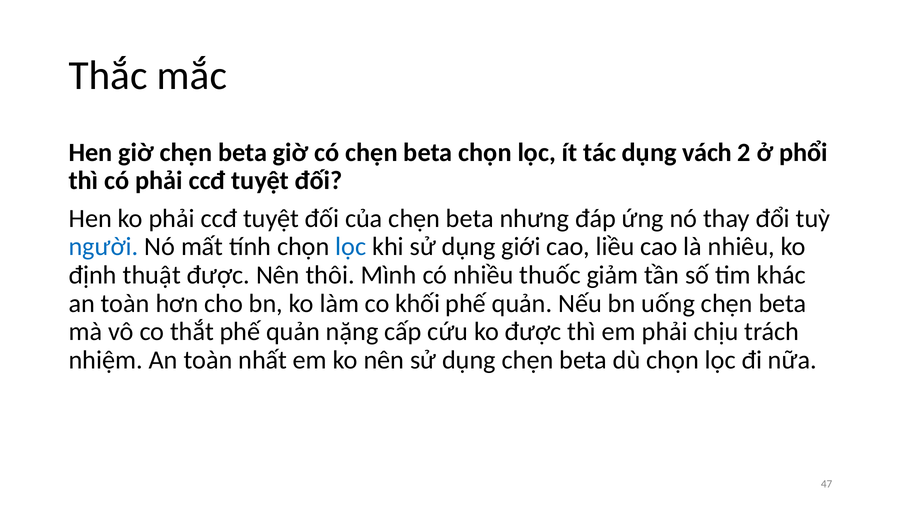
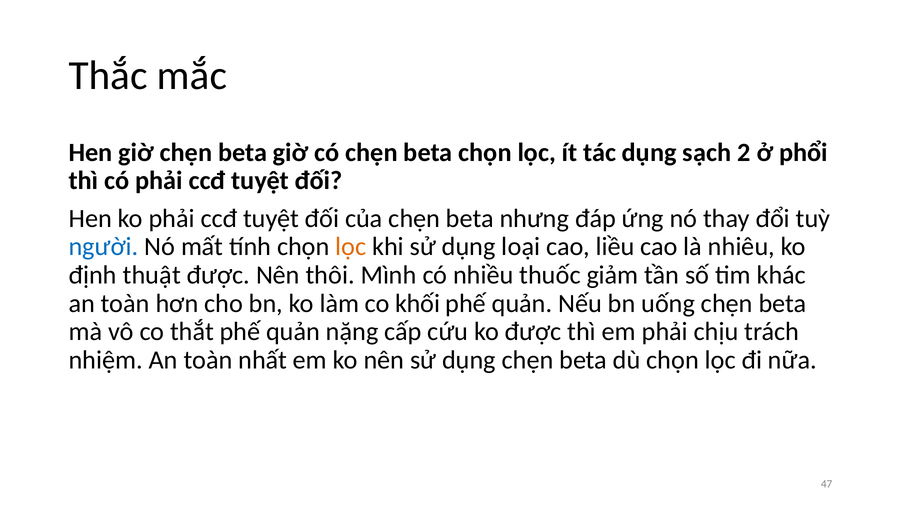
vách: vách -> sạch (707, 152)
lọc colour: blue -> orange (351, 247)
giới: giới -> loại (521, 247)
